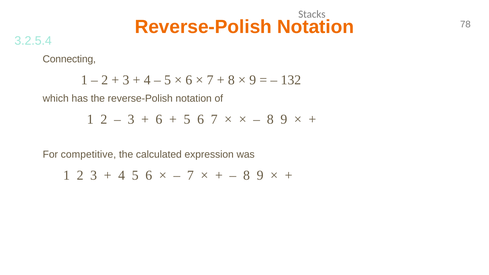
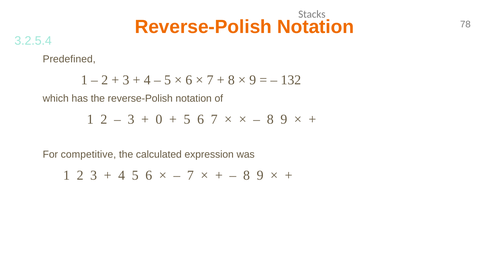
Connecting: Connecting -> Predefined (69, 59)
6: 6 -> 0 (159, 119)
